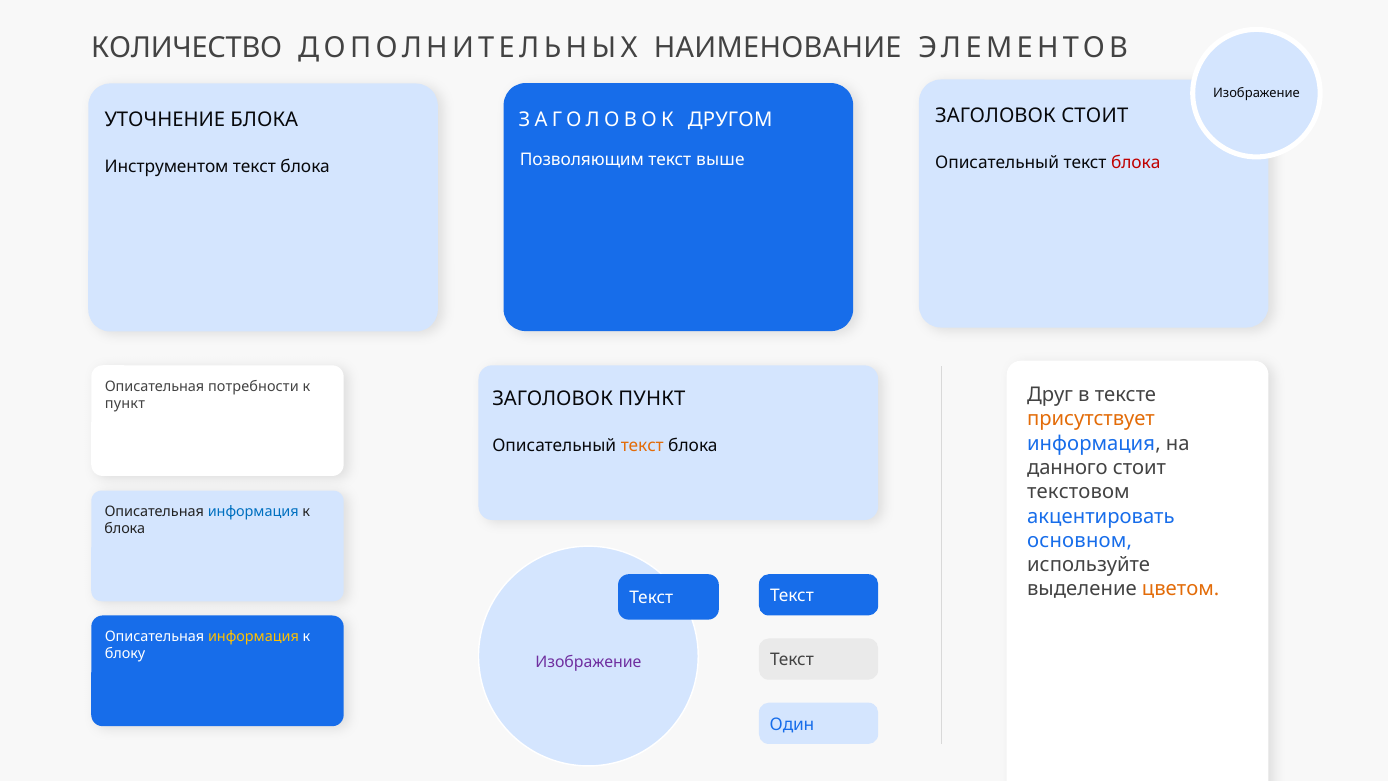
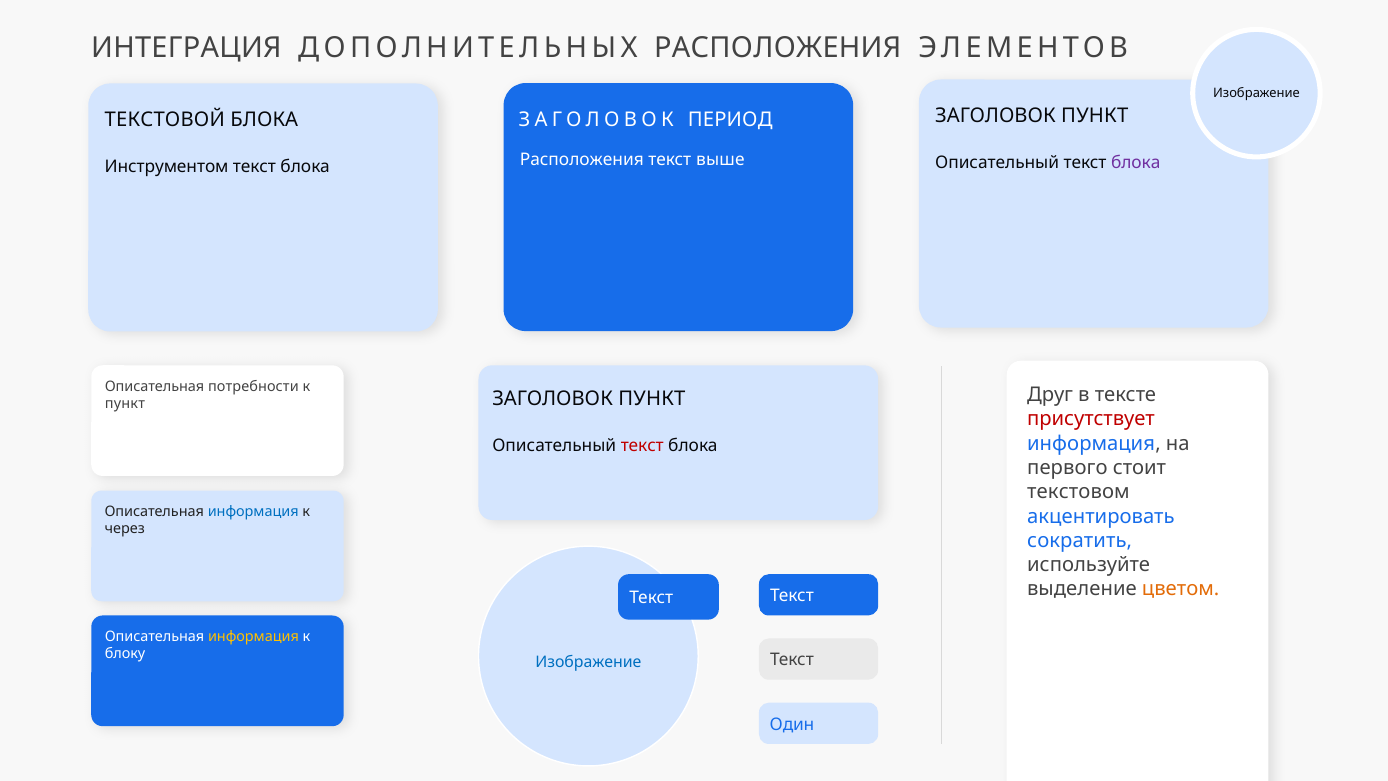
КОЛИЧЕСТВО: КОЛИЧЕСТВО -> ИНТЕГРАЦИЯ (186, 48)
ДОПОЛНИТЕЛЬНЫХ НАИМЕНОВАНИЕ: НАИМЕНОВАНИЕ -> РАСПОЛОЖЕНИЯ (778, 48)
СТОИТ: СТОИТ -> ПУНКТ (1095, 115)
УТОЧНЕНИЕ: УТОЧНЕНИЕ -> ТЕКСТОВОЙ (165, 119)
ДРУГОМ: ДРУГОМ -> ПЕРИОД (730, 120)
блока colour: red -> purple (1136, 163)
блока Позволяющим: Позволяющим -> Расположения (582, 160)
присутствует colour: orange -> red (1091, 419)
текст colour: orange -> red (642, 446)
данного: данного -> первого (1067, 468)
блока: блока -> через (125, 529)
основном: основном -> сократить (1080, 540)
Изображение colour: purple -> blue (588, 662)
